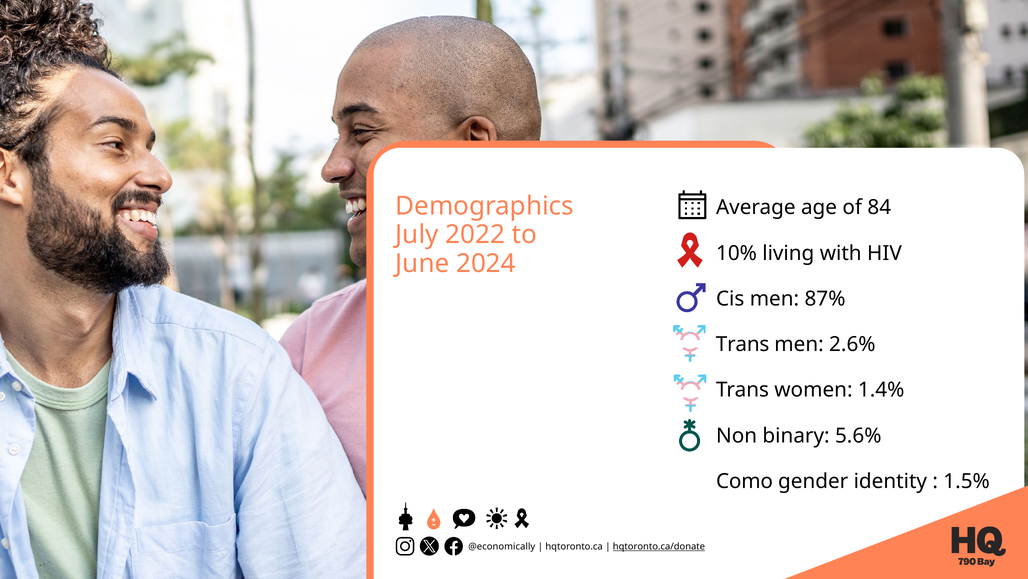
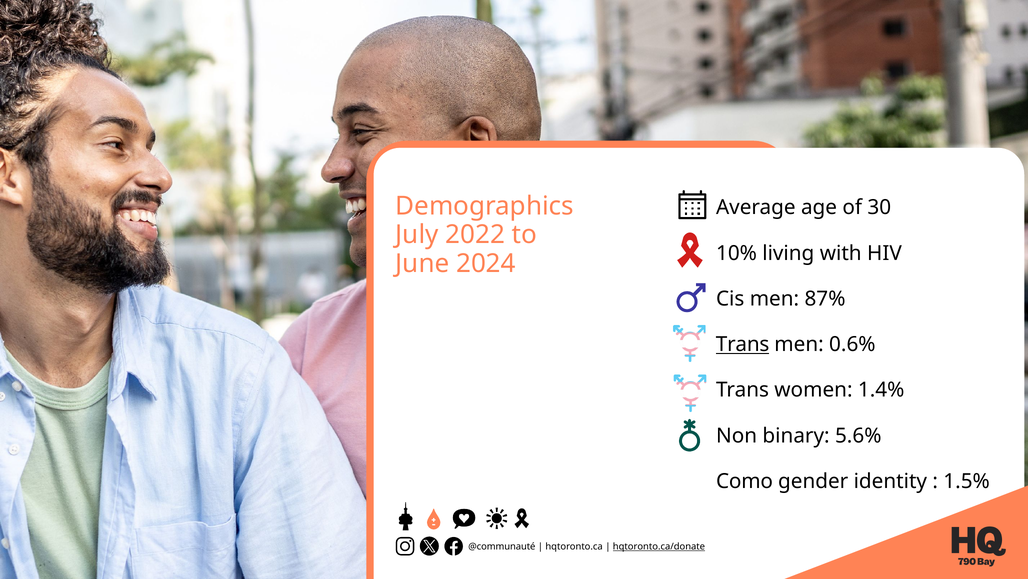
84: 84 -> 30 (879, 207)
Trans underline: none -> present (743, 344)
2.6%: 2.6% -> 0.6% (852, 344)
@economically: @economically -> @communauté (502, 546)
